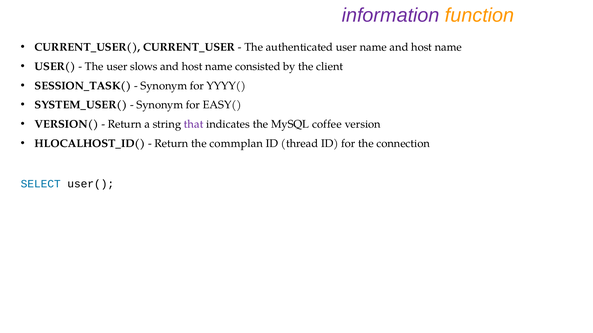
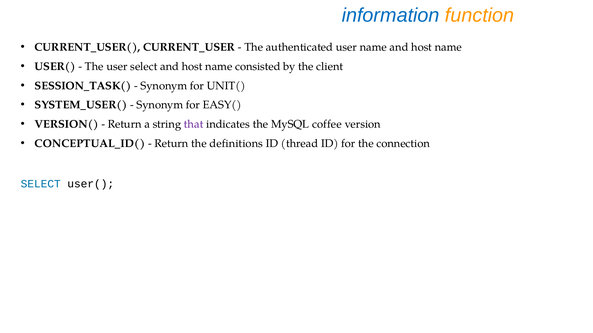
information colour: purple -> blue (391, 15)
user slows: slows -> select (144, 67)
YYYY(: YYYY( -> UNIT( (226, 86)
HLOCALHOST_ID(: HLOCALHOST_ID( -> CONCEPTUAL_ID( (90, 144)
commplan: commplan -> definitions (236, 144)
